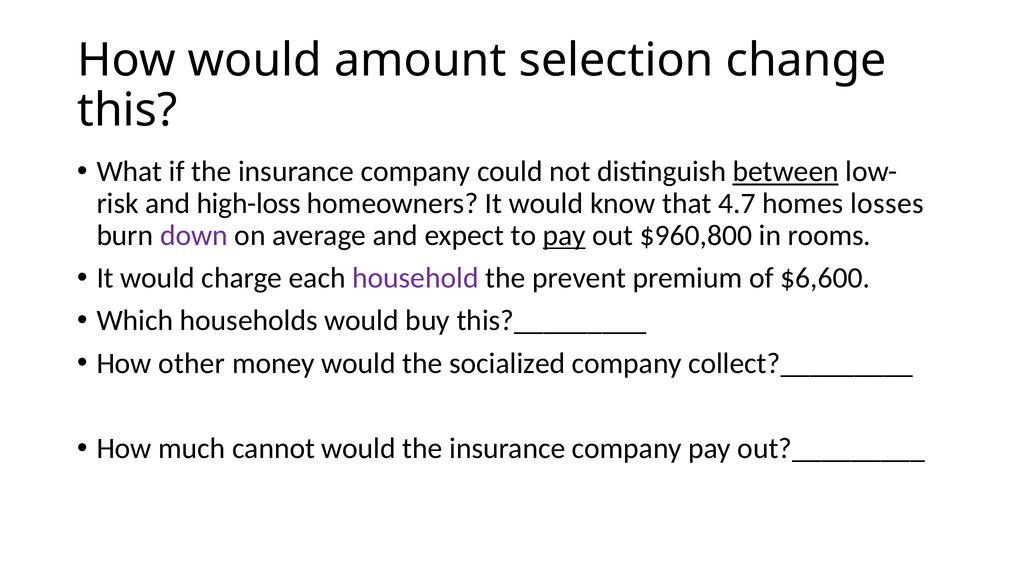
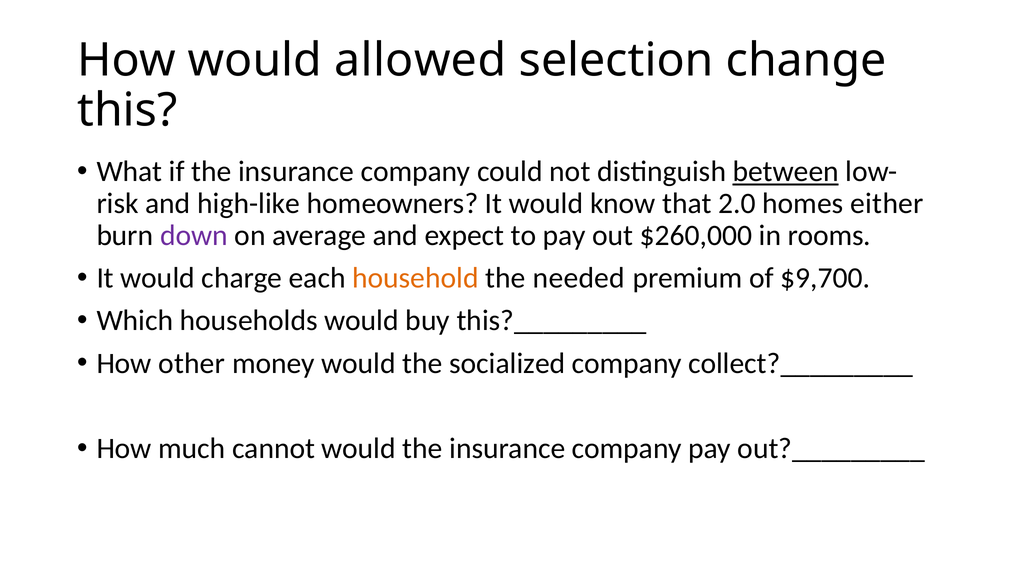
amount: amount -> allowed (420, 60)
high-loss: high-loss -> high-like (249, 204)
4.7: 4.7 -> 2.0 (737, 204)
losses: losses -> either (887, 204)
pay underline: present -> none (564, 236)
$960,800: $960,800 -> $260,000 (696, 236)
household colour: purple -> orange (415, 278)
prevent: prevent -> needed (579, 278)
$6,600: $6,600 -> $9,700 (825, 278)
